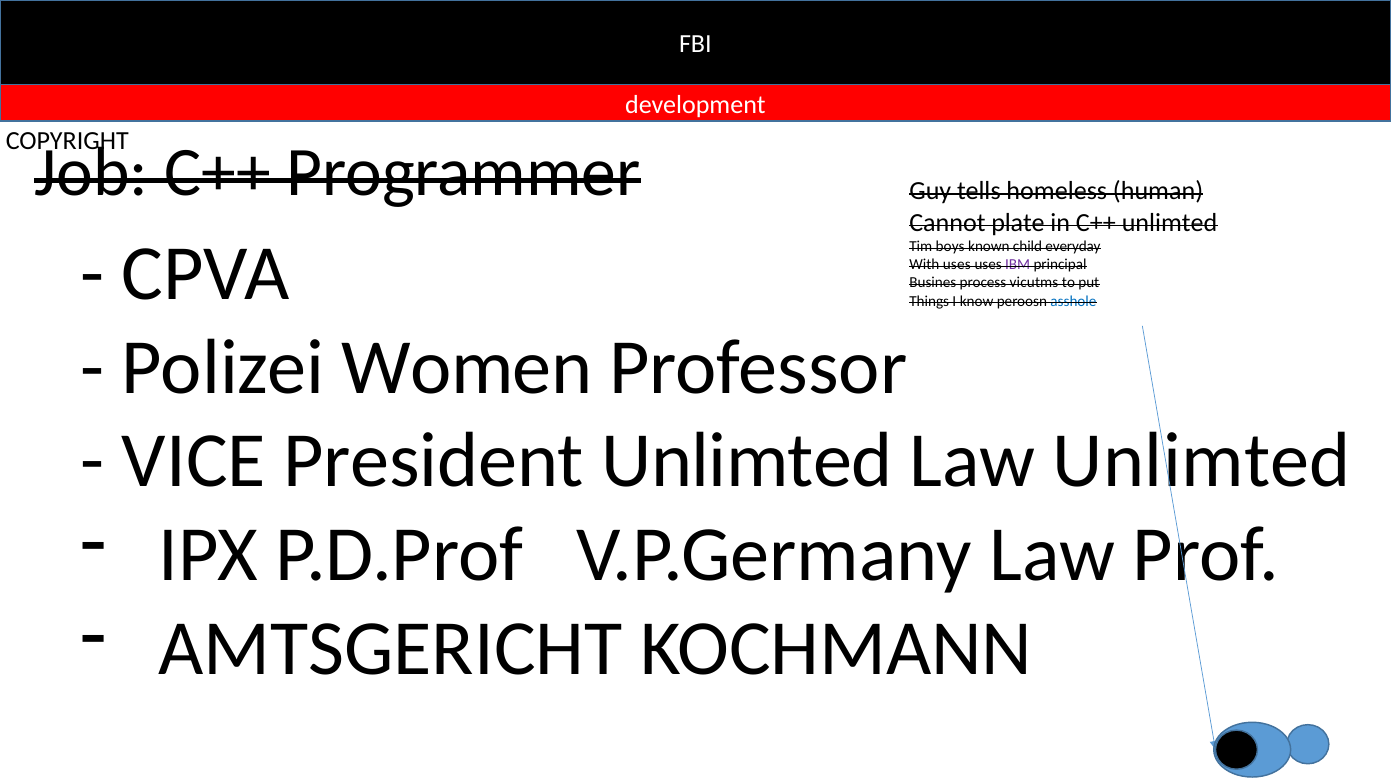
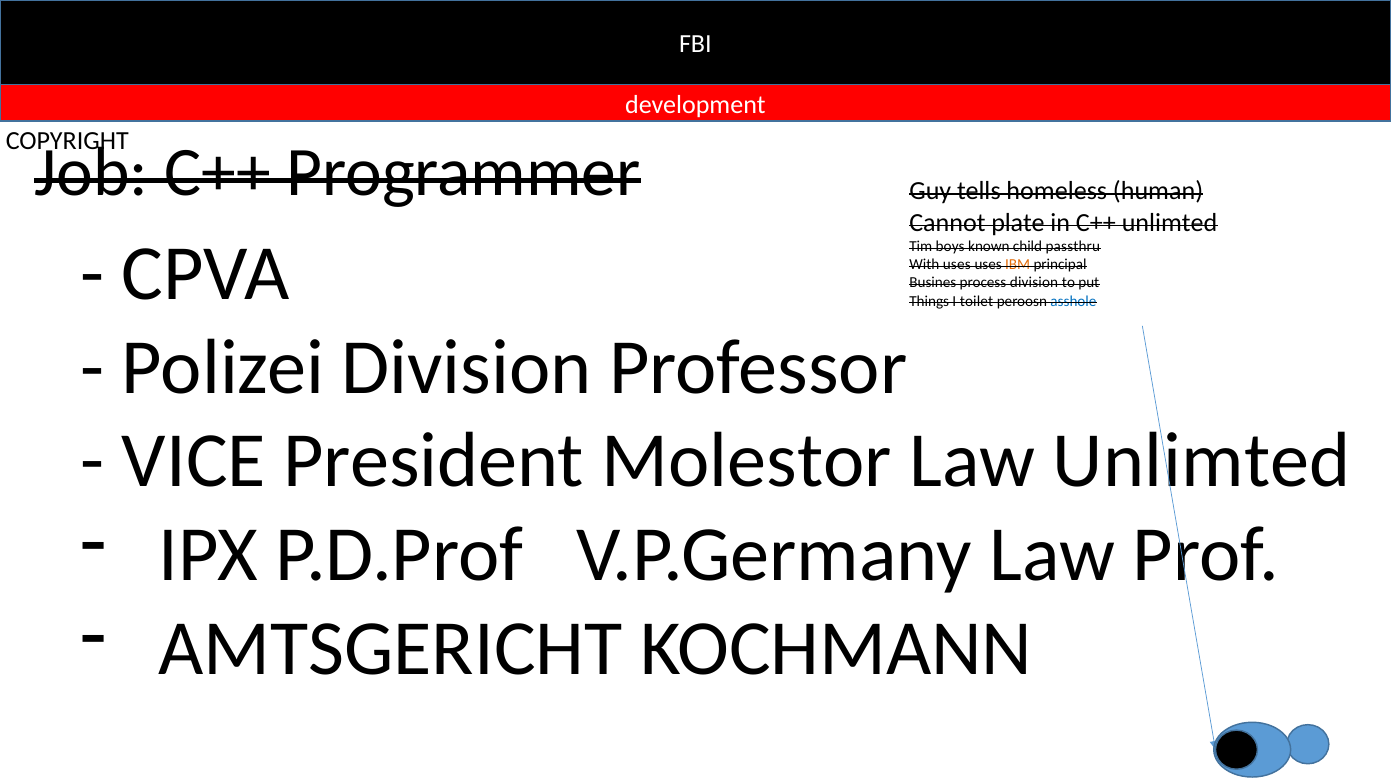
everyday: everyday -> passthru (1073, 247)
IBM colour: purple -> orange (1018, 265)
process vicutms: vicutms -> division (1034, 283)
know: know -> toilet (977, 301)
Polizei Women: Women -> Division (467, 367)
President Unlimted: Unlimted -> Molestor (747, 461)
